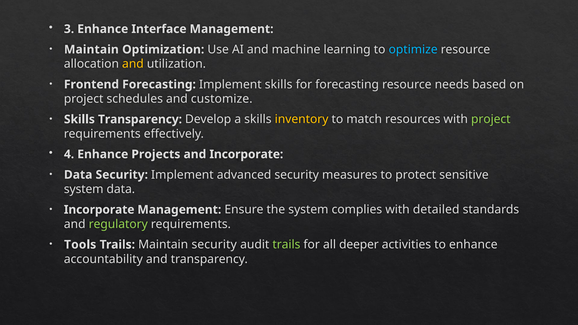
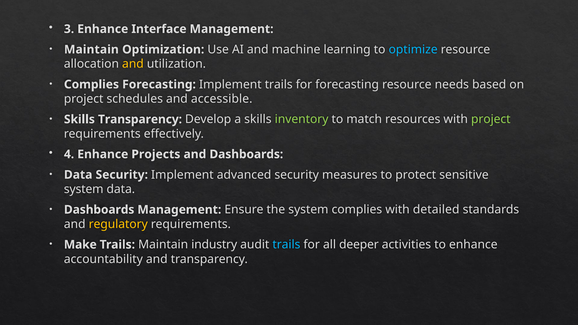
Frontend: Frontend -> Complies (91, 84)
Implement skills: skills -> trails (279, 84)
customize: customize -> accessible (222, 99)
inventory colour: yellow -> light green (302, 119)
and Incorporate: Incorporate -> Dashboards (246, 154)
Incorporate: Incorporate -> Dashboards (99, 210)
regulatory colour: light green -> yellow (118, 224)
Tools: Tools -> Make (80, 245)
Maintain security: security -> industry (214, 245)
trails colour: light green -> light blue (286, 245)
